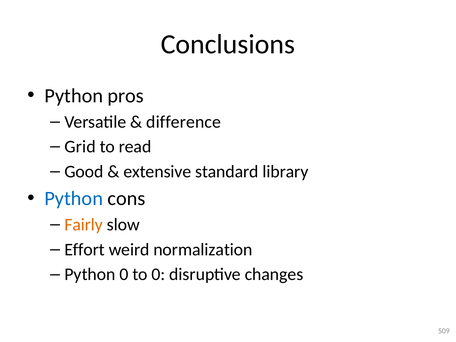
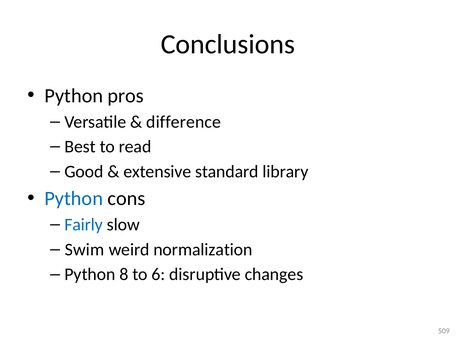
Grid: Grid -> Best (80, 147)
Fairly colour: orange -> blue (84, 225)
Effort: Effort -> Swim (85, 250)
Python 0: 0 -> 8 (124, 274)
to 0: 0 -> 6 (158, 274)
